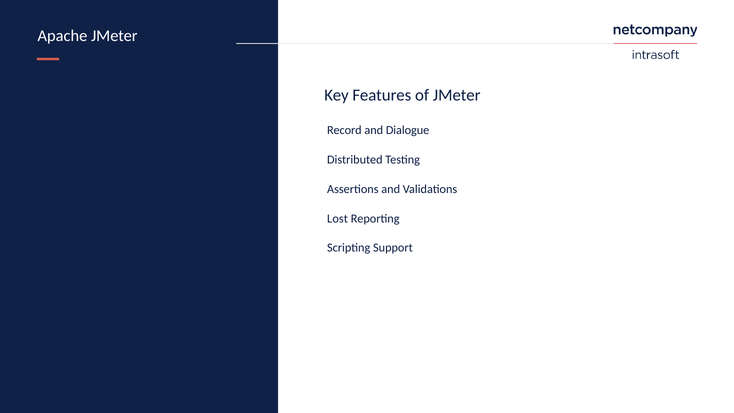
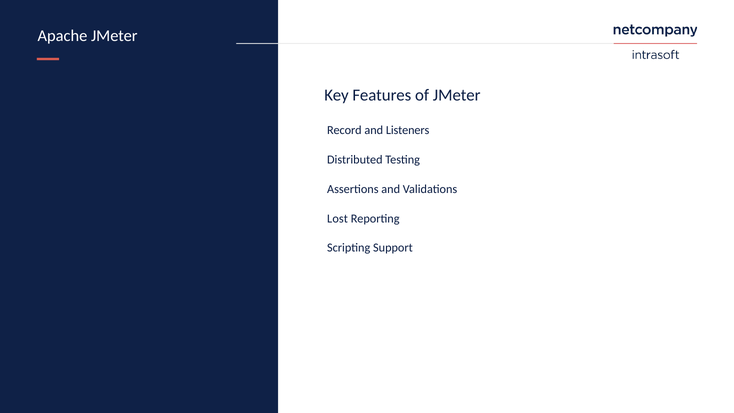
Dialogue: Dialogue -> Listeners (408, 130)
